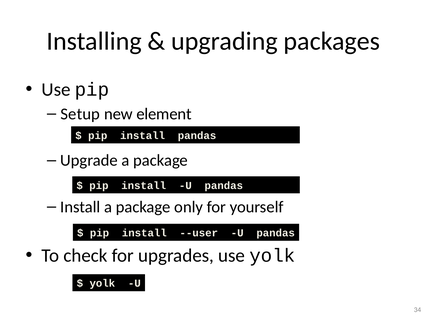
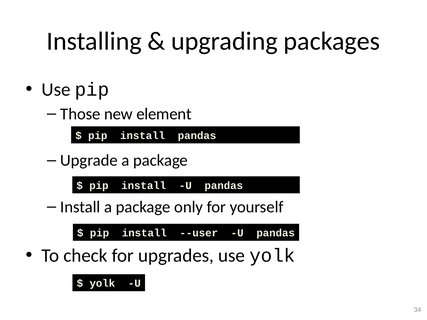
Setup: Setup -> Those (80, 114)
